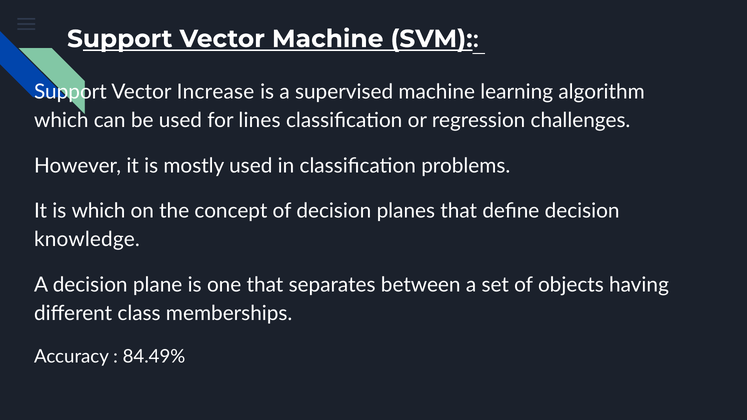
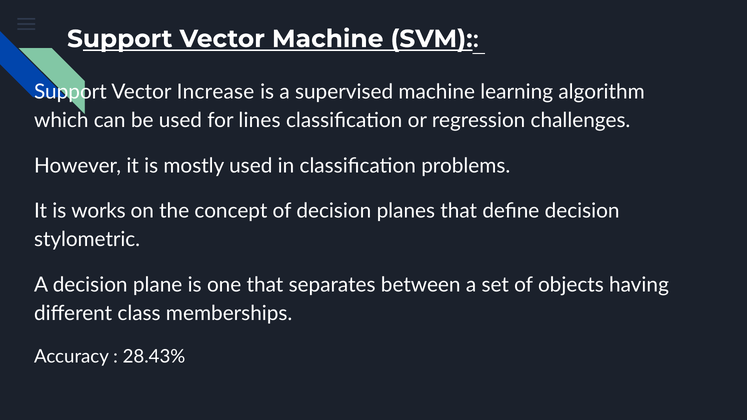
is which: which -> works (99, 211)
knowledge: knowledge -> stylometric (87, 240)
84.49%: 84.49% -> 28.43% (154, 357)
